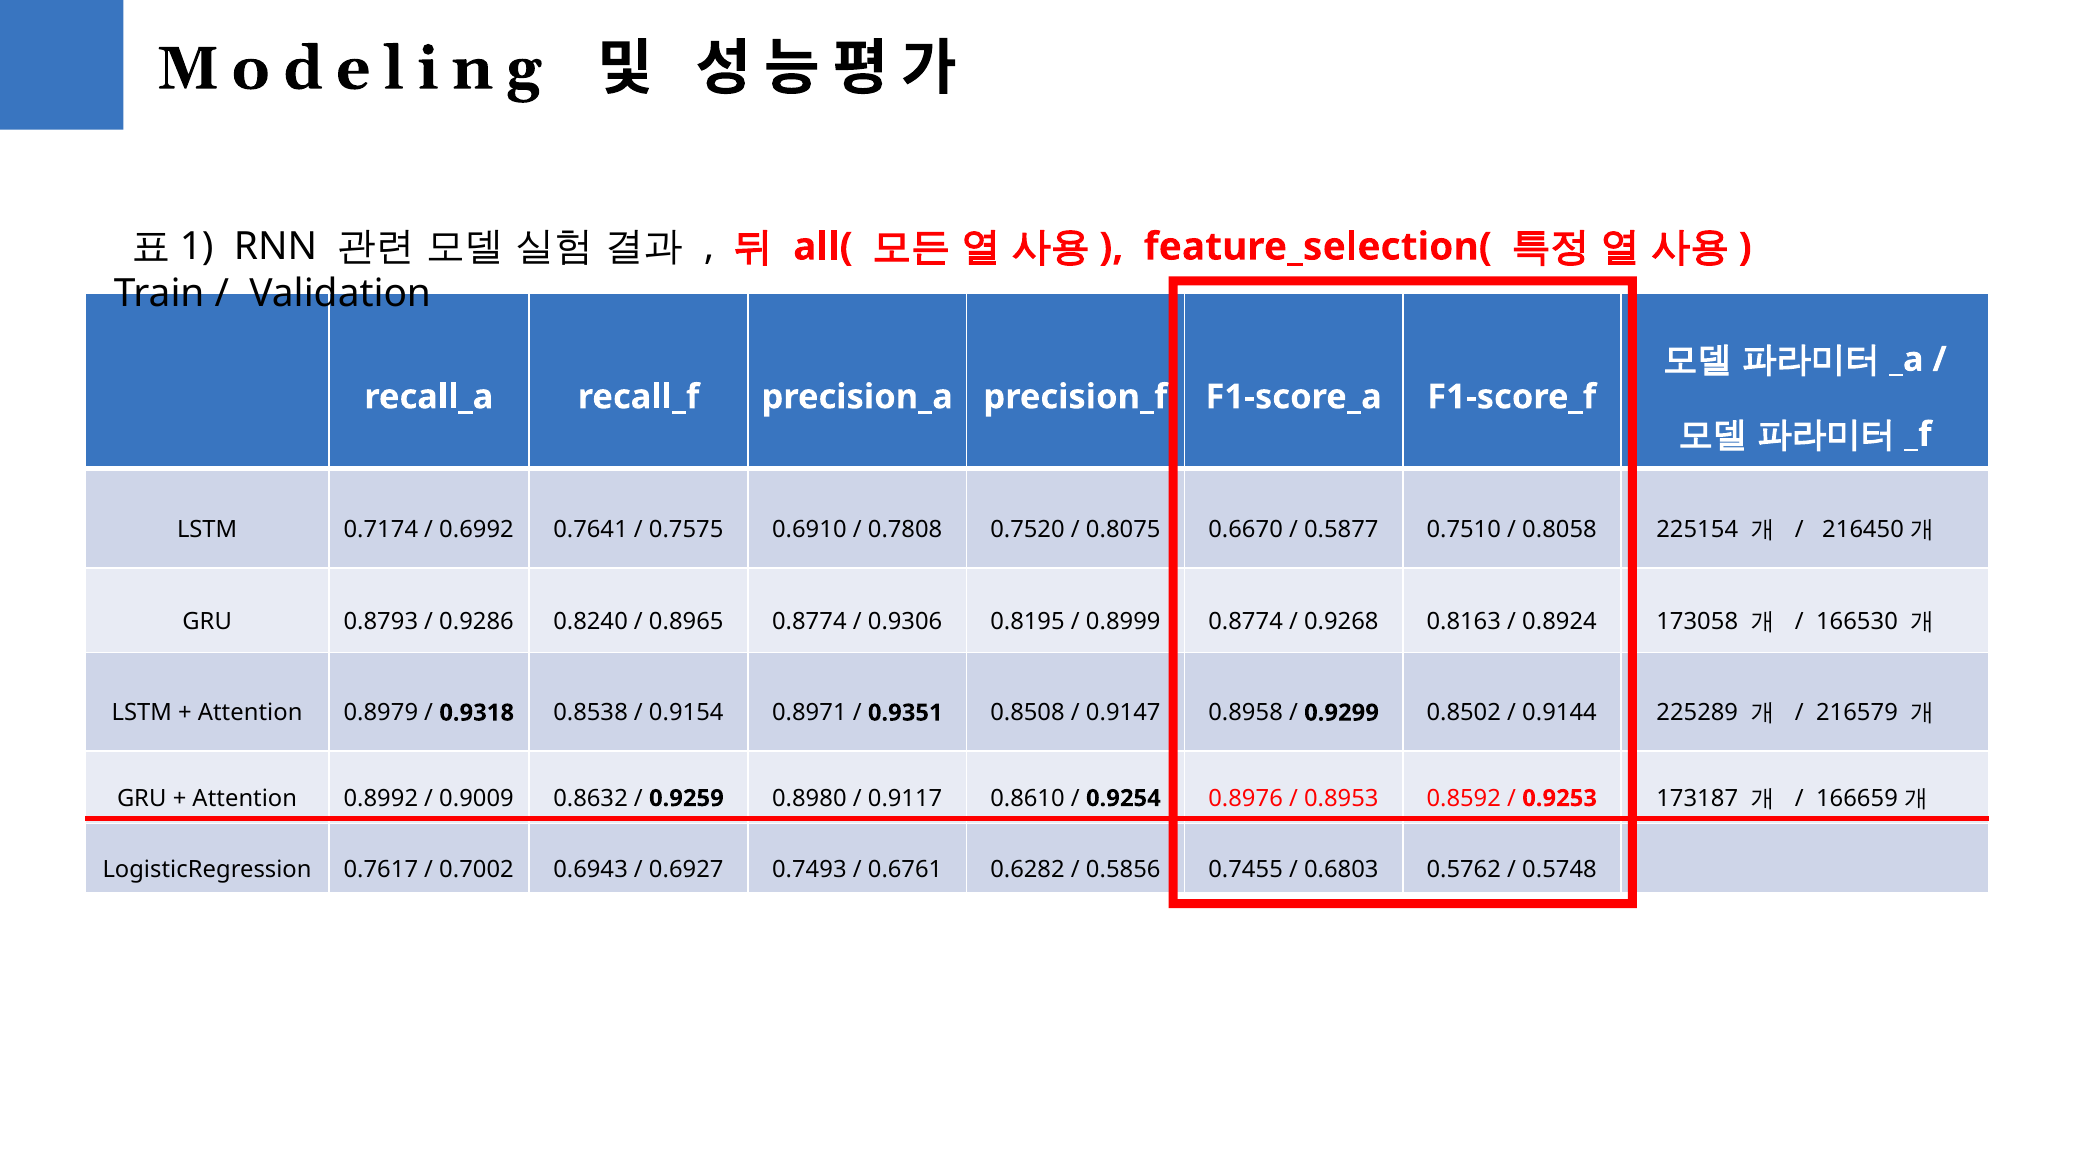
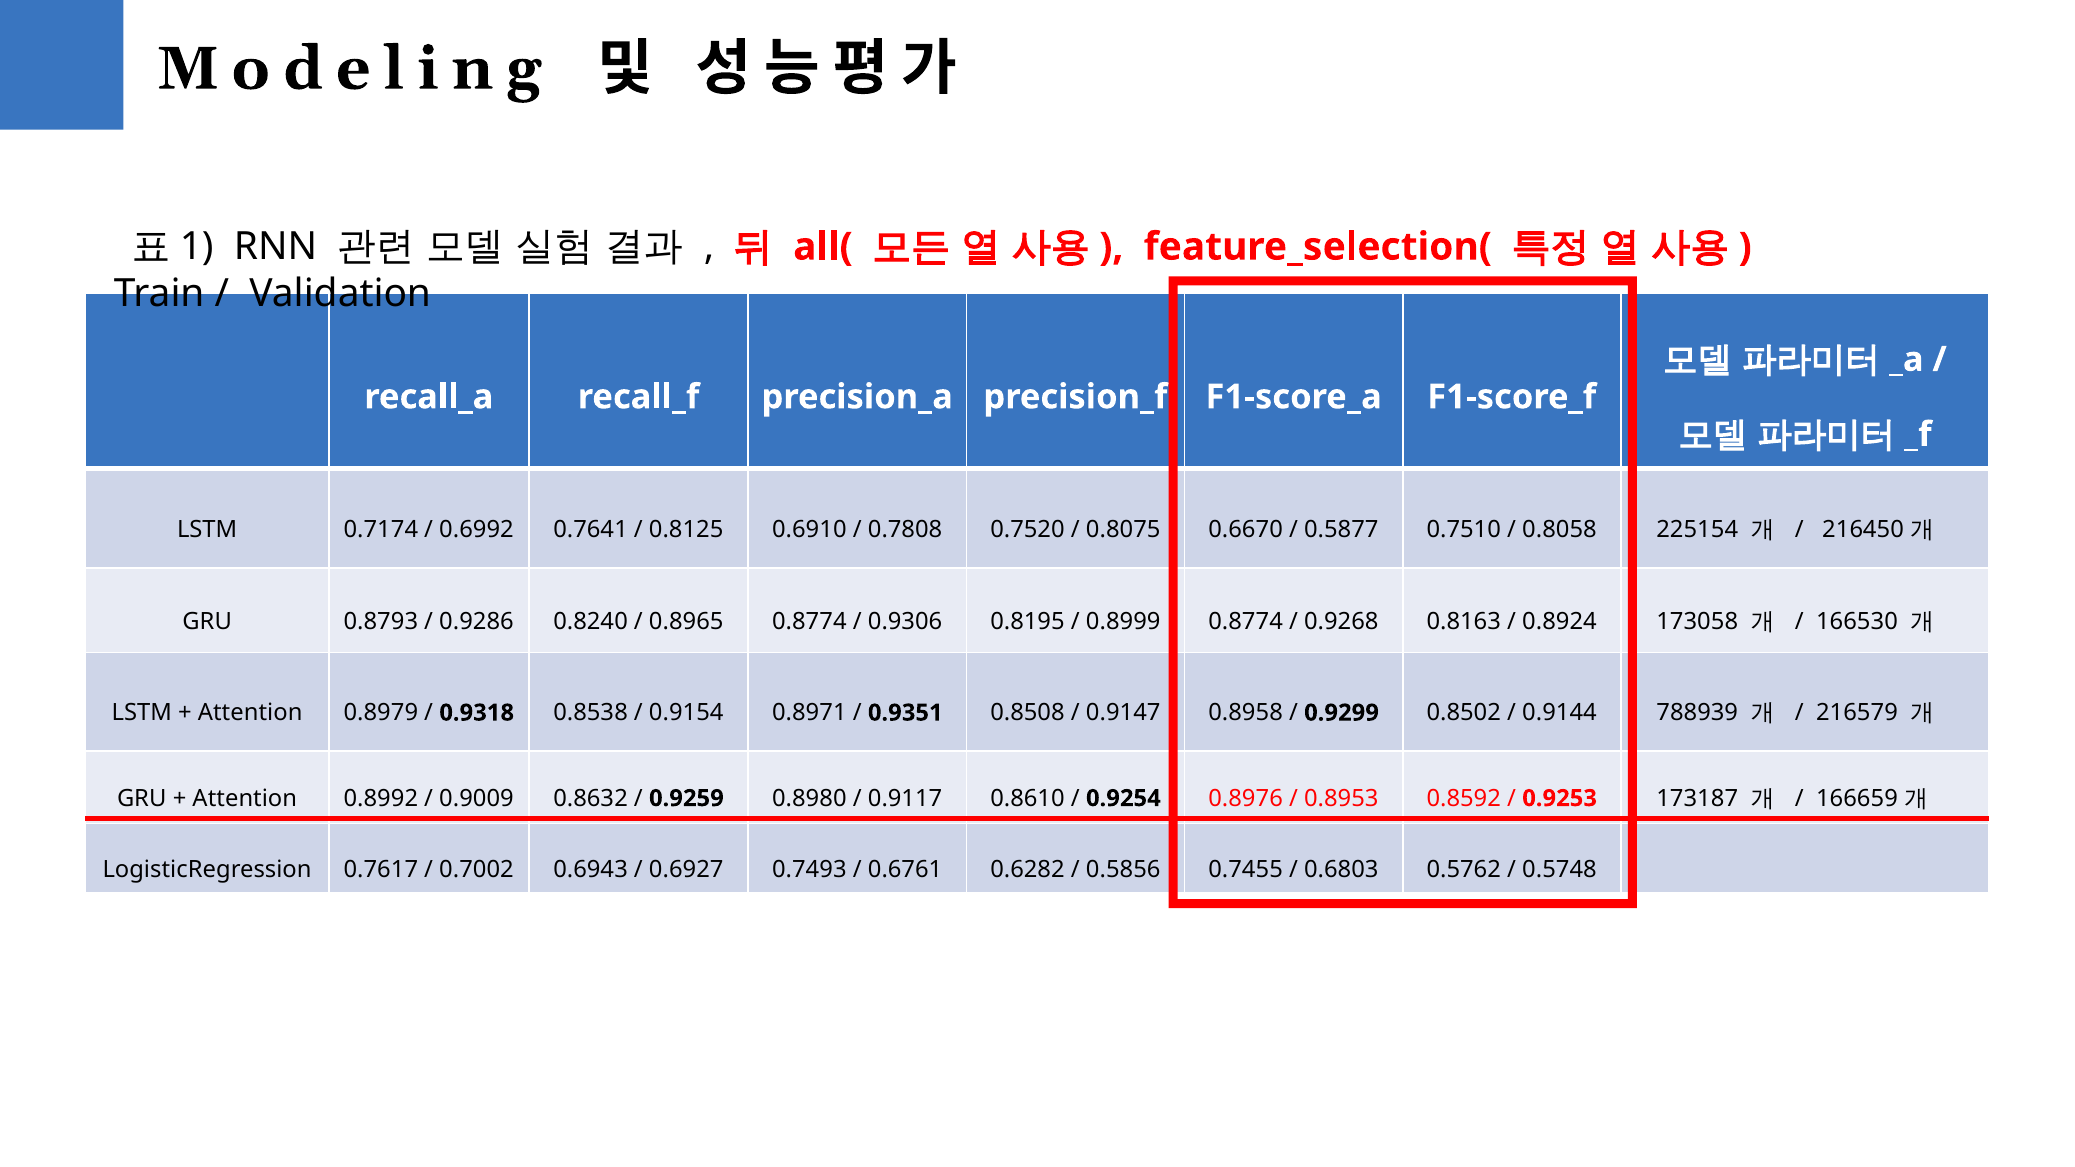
0.7575: 0.7575 -> 0.8125 (686, 529)
225289: 225289 -> 788939 (1697, 713)
